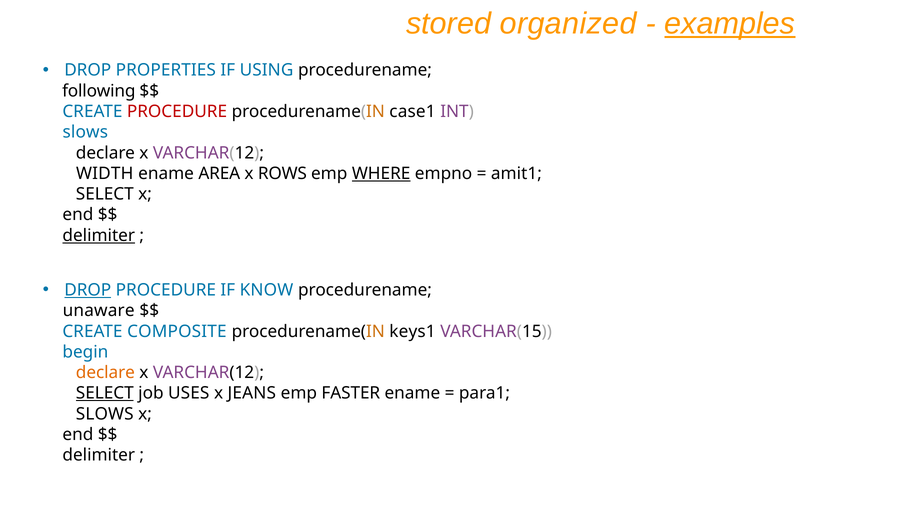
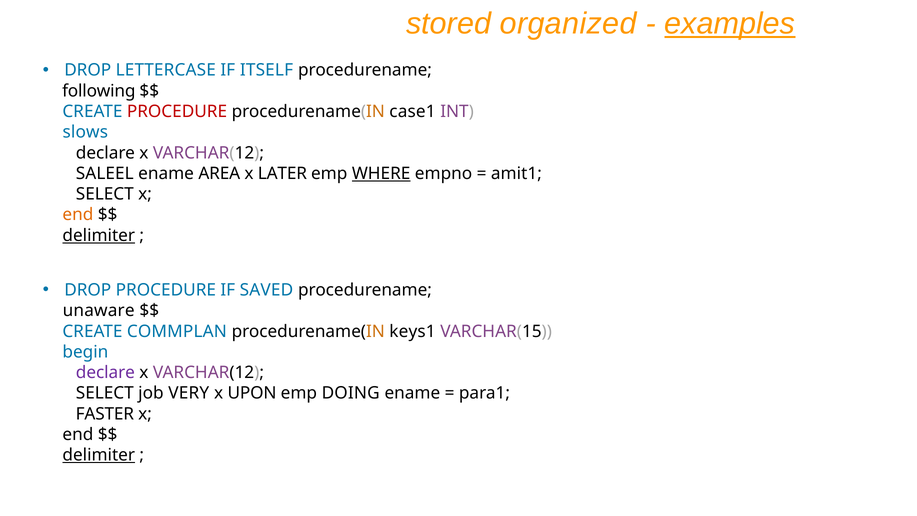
PROPERTIES: PROPERTIES -> LETTERCASE (166, 70)
USING: USING -> ITSELF (266, 70)
WIDTH: WIDTH -> SALEEL (105, 173)
ROWS: ROWS -> LATER (282, 173)
end colour: black -> orange (78, 215)
DROP underline: present -> none (88, 290)
KNOW: KNOW -> SAVED (266, 290)
COMPOSITE: COMPOSITE -> COMMPLAN (177, 331)
declare colour: orange -> purple (105, 373)
SELECT underline: present -> none (105, 393)
USES: USES -> VERY (189, 393)
JEANS: JEANS -> UPON (252, 393)
FASTER: FASTER -> DOING (351, 393)
SLOWS: SLOWS -> FASTER (105, 414)
delimiter underline: none -> present (99, 455)
